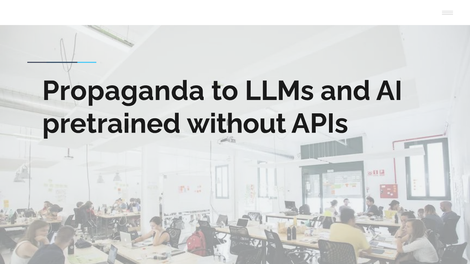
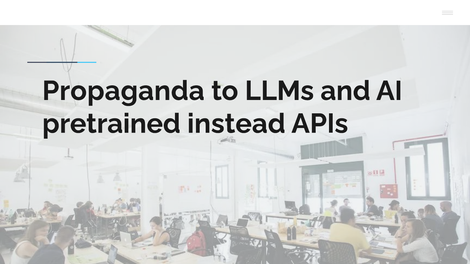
without: without -> instead (236, 124)
